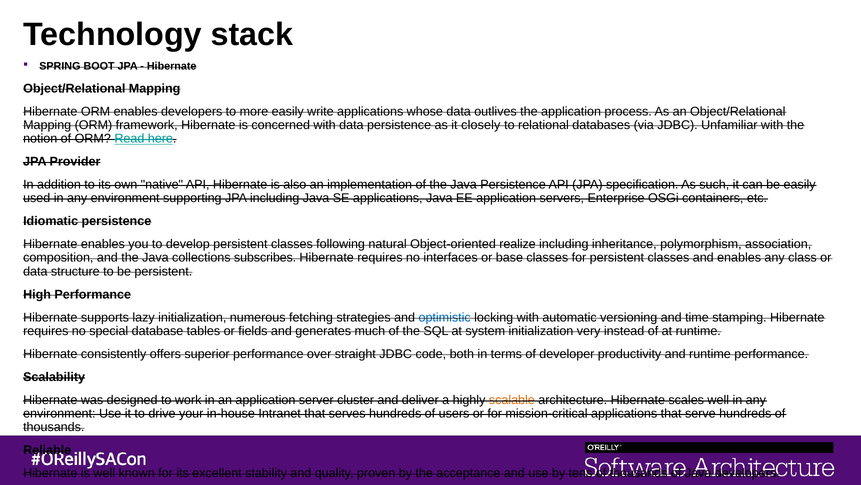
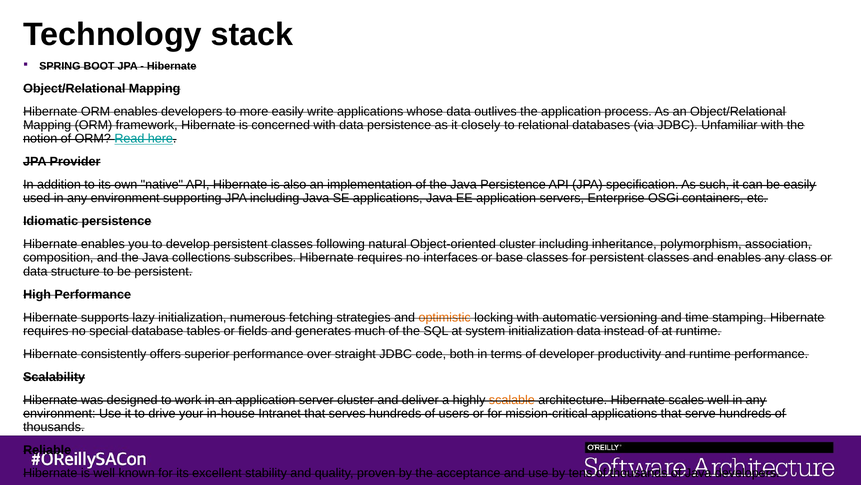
Object-oriented realize: realize -> cluster (518, 244)
optimistic colour: blue -> orange (445, 317)
initialization very: very -> data (589, 331)
